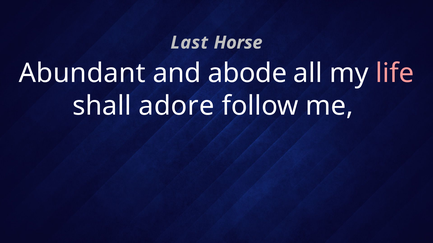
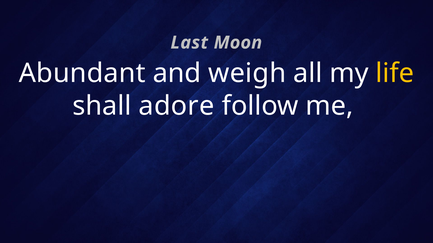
Horse: Horse -> Moon (238, 43)
abode: abode -> weigh (247, 74)
life colour: pink -> yellow (395, 74)
